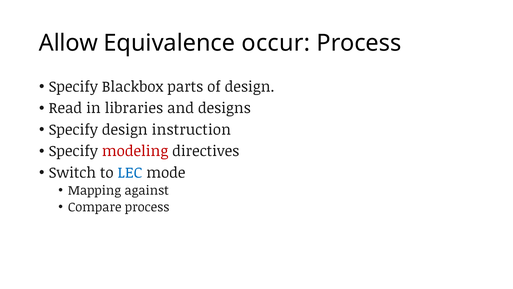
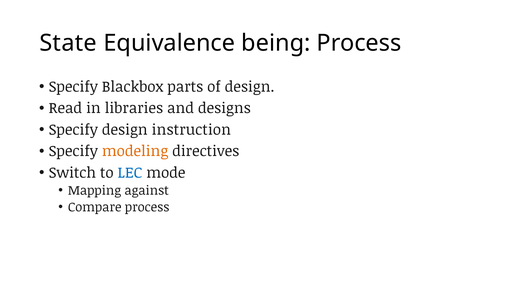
Allow: Allow -> State (68, 43)
occur: occur -> being (276, 43)
modeling colour: red -> orange (135, 151)
